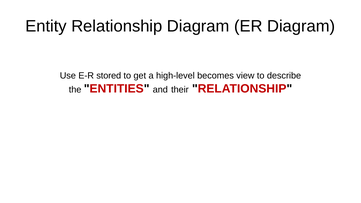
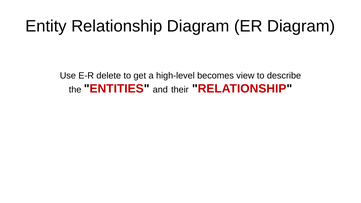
stored: stored -> delete (109, 76)
